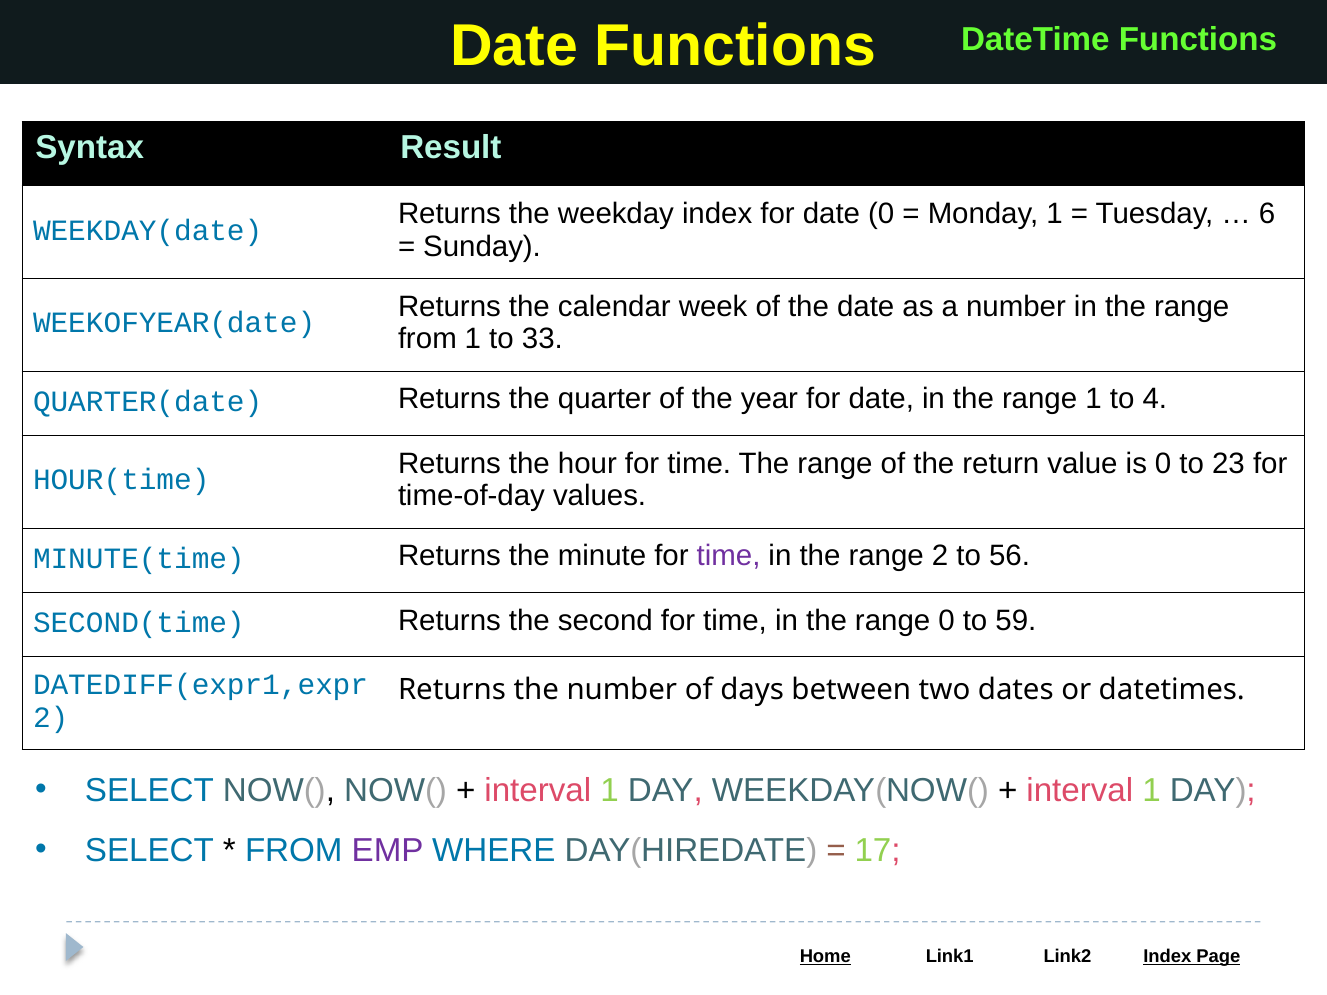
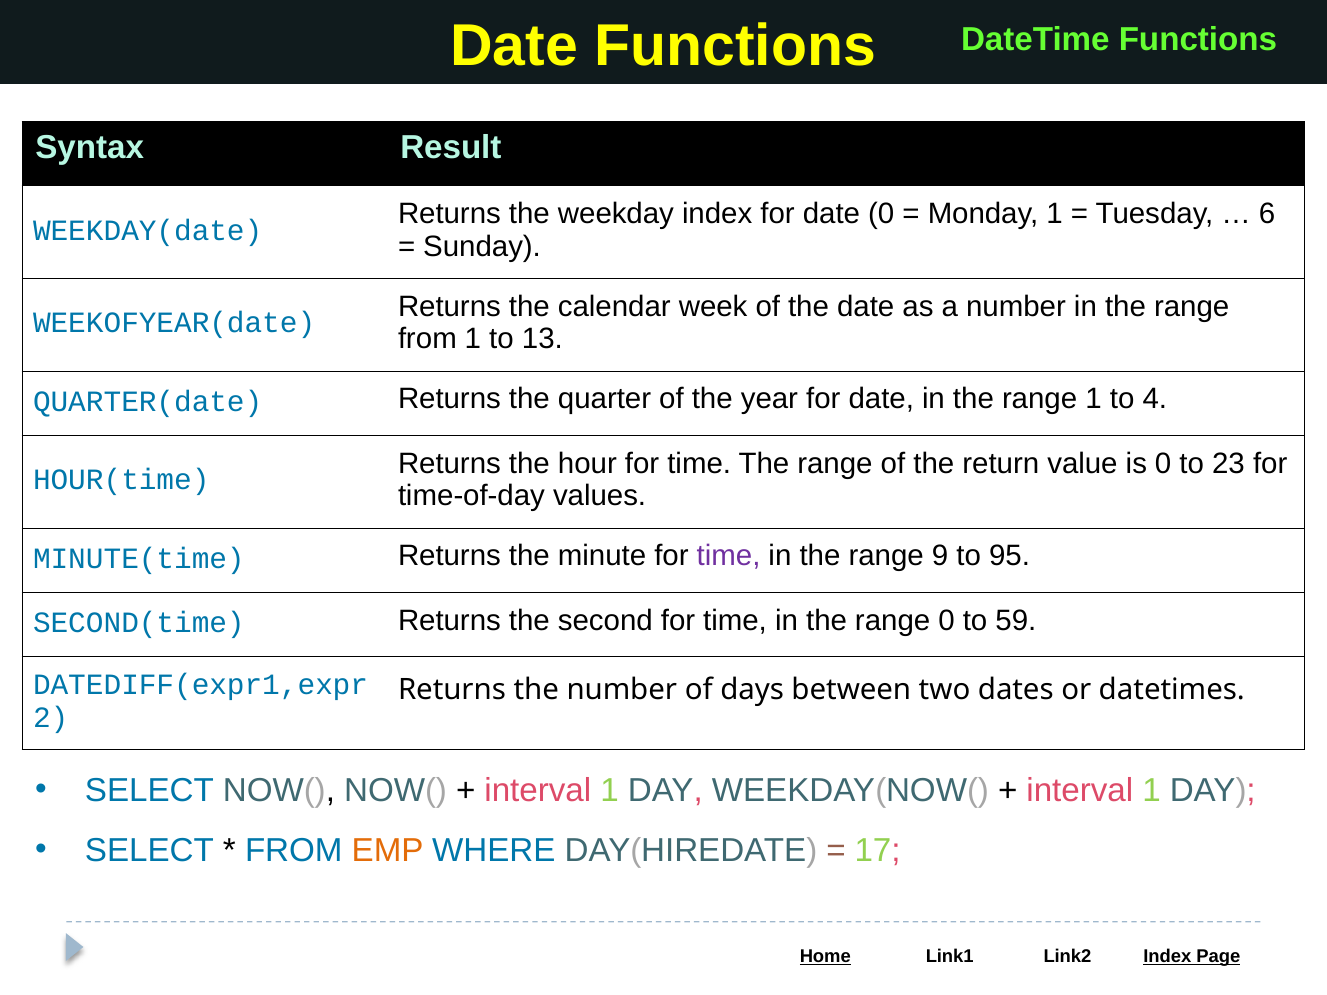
33: 33 -> 13 (542, 339)
range 2: 2 -> 9 (940, 556)
56: 56 -> 95 (1010, 556)
EMP colour: purple -> orange (388, 850)
